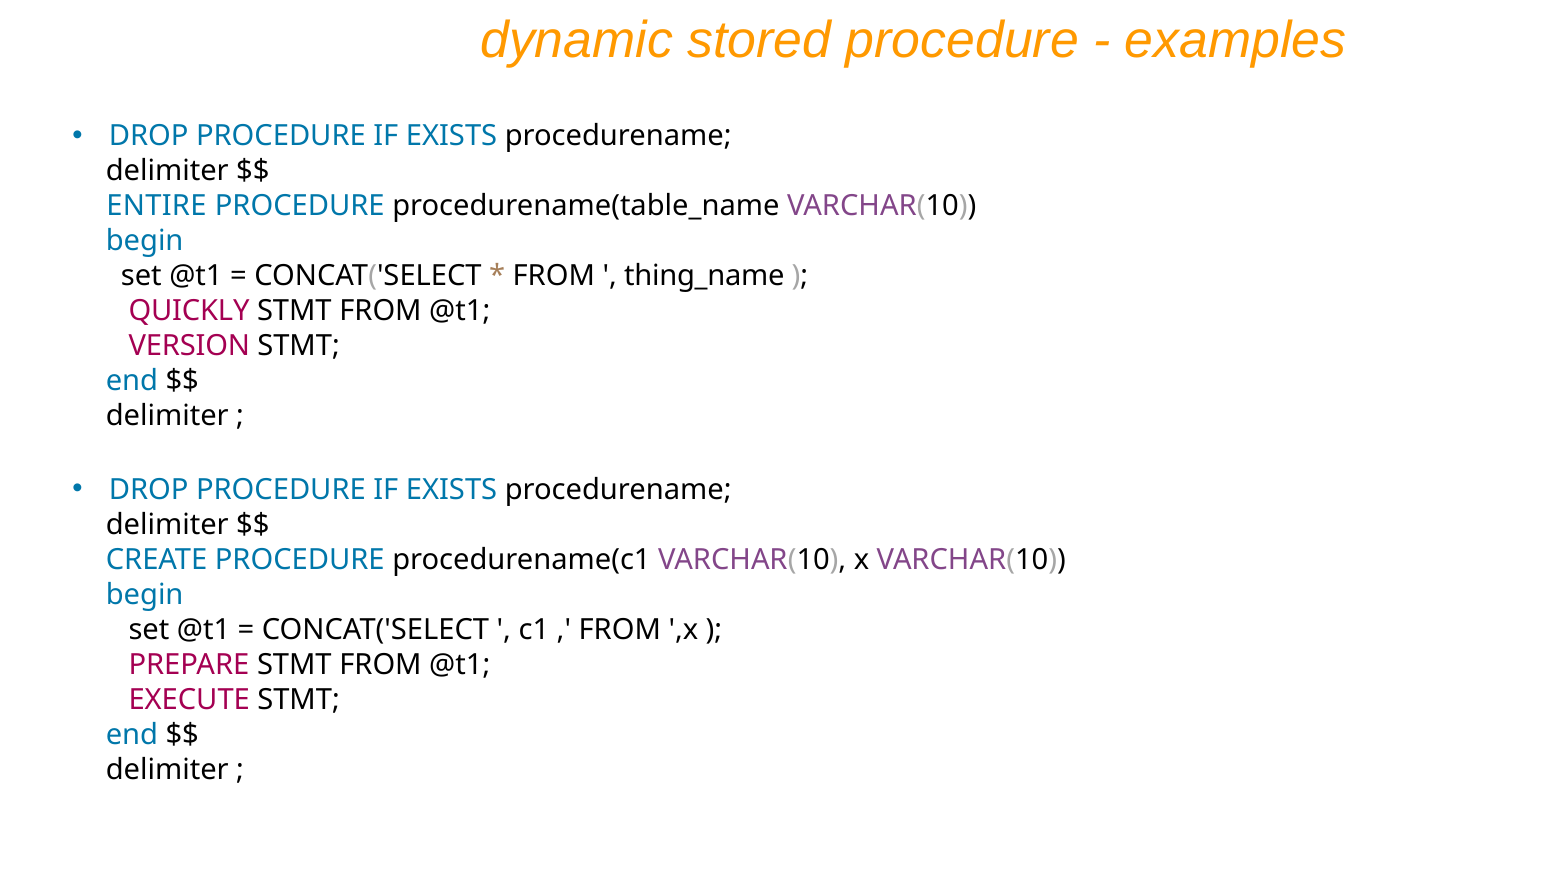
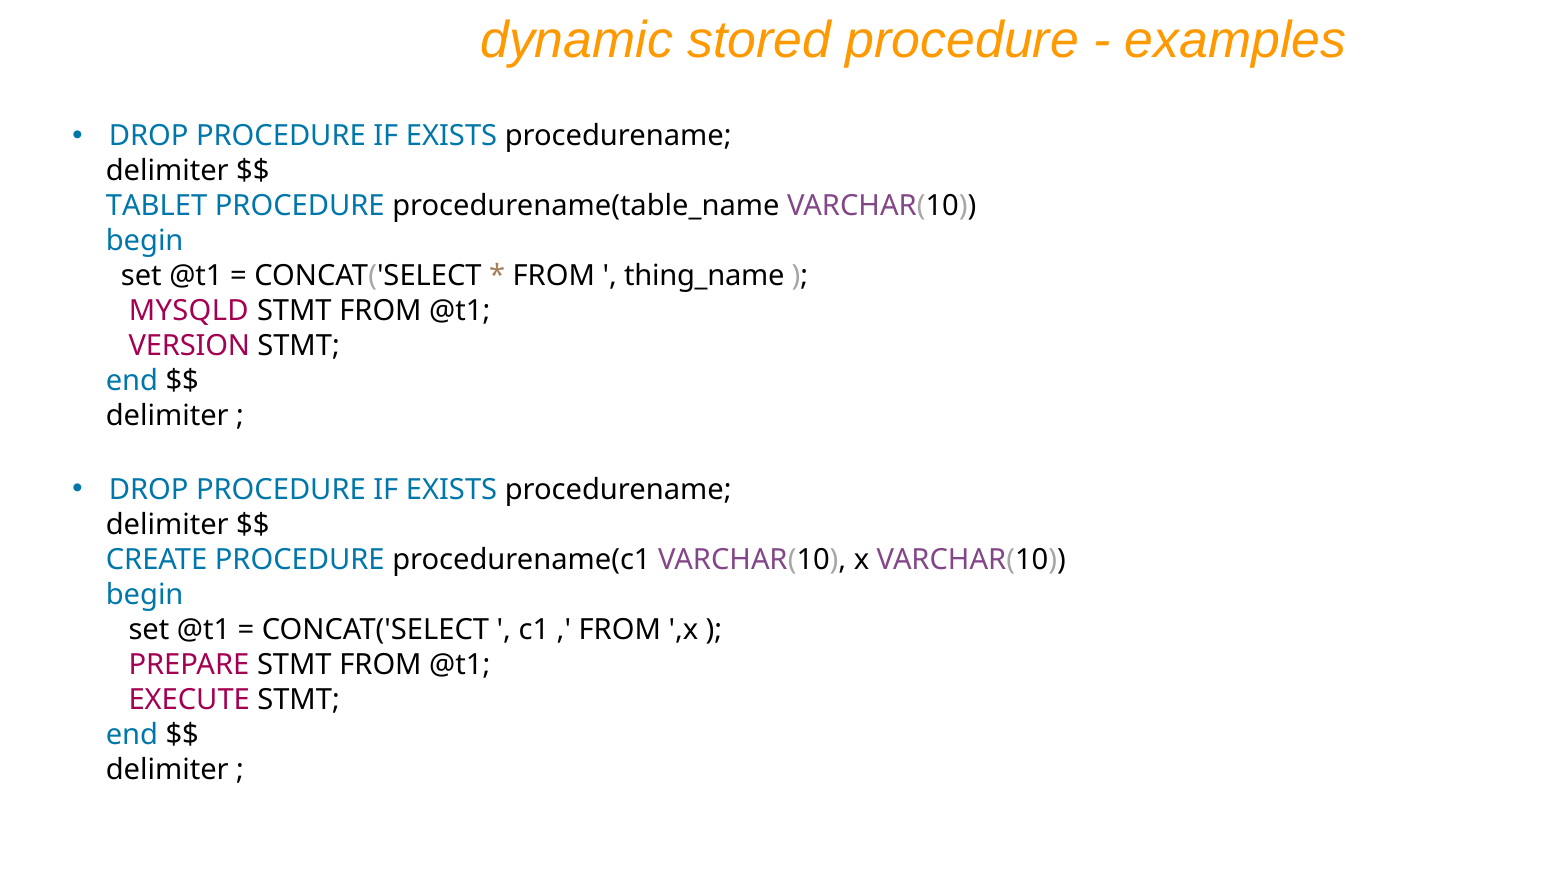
ENTIRE: ENTIRE -> TABLET (157, 206)
QUICKLY: QUICKLY -> MYSQLD (189, 311)
